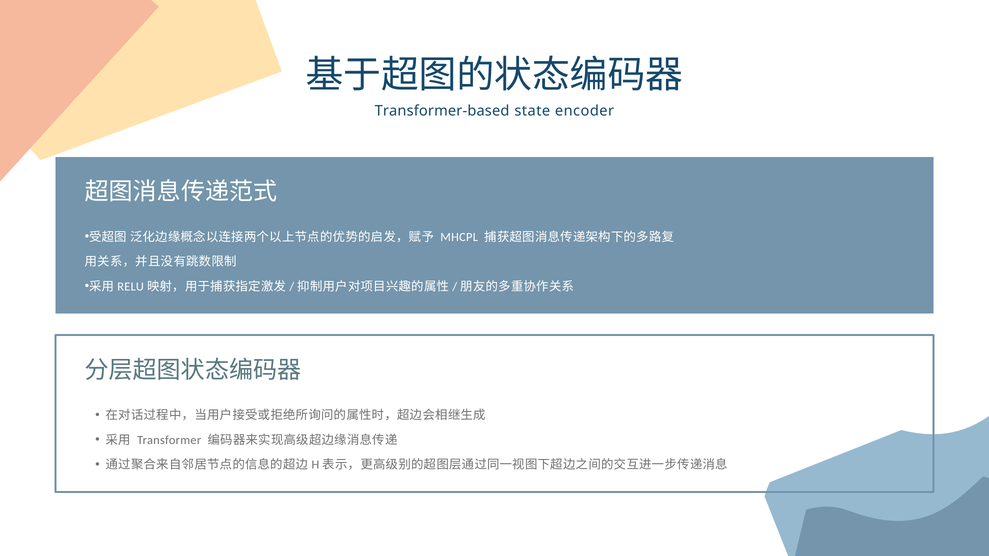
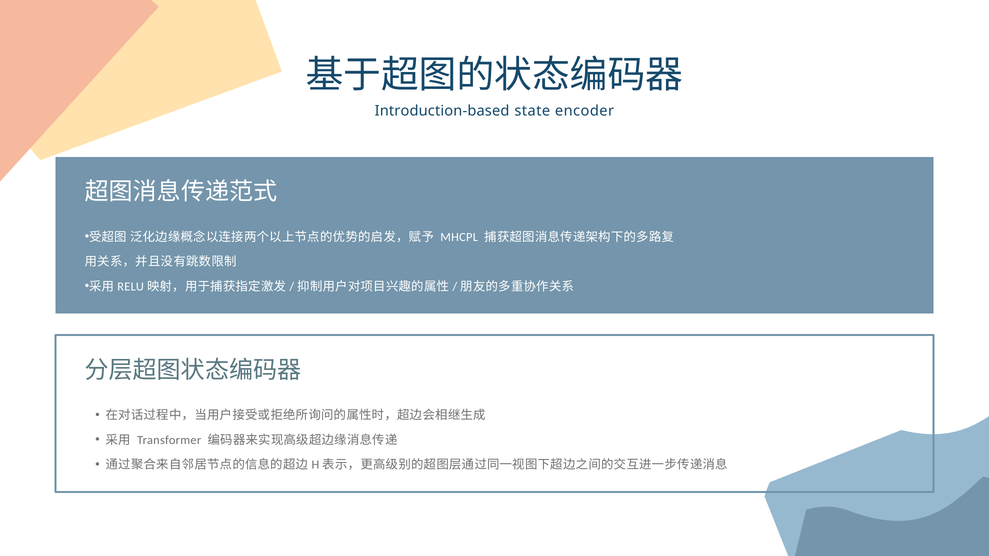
Transformer-based: Transformer-based -> Introduction-based (442, 111)
